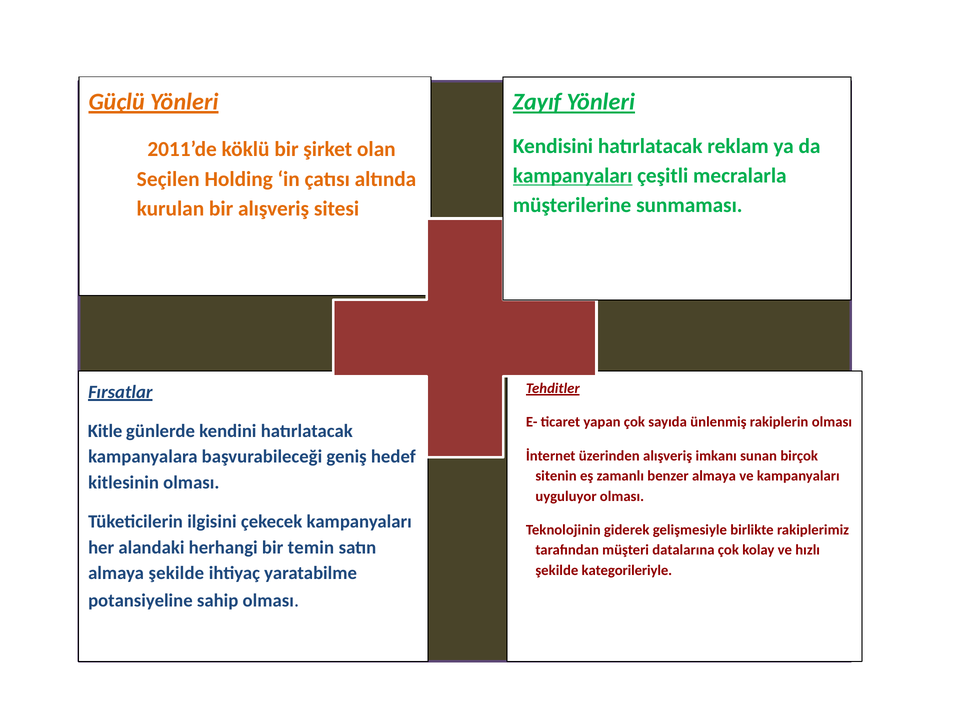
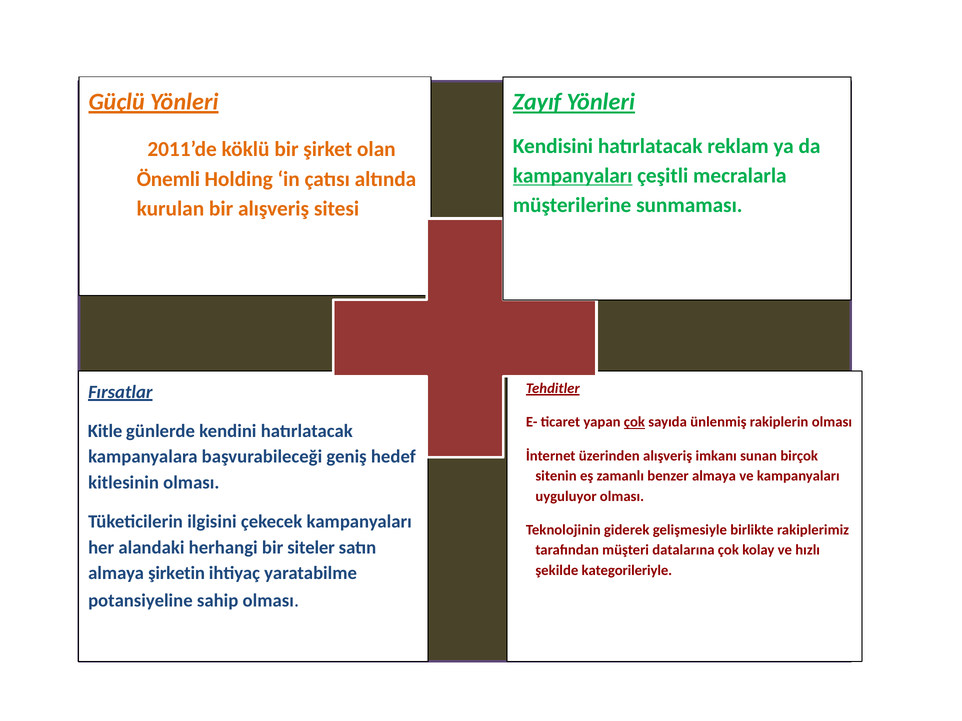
Seçilen: Seçilen -> Önemli (168, 179)
çok underline: none -> present (634, 422)
temin: temin -> siteler (311, 548)
almaya şekilde: şekilde -> şirketin (177, 574)
